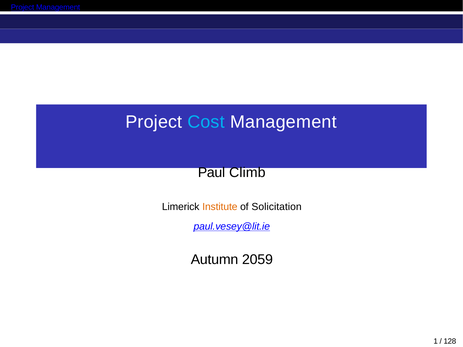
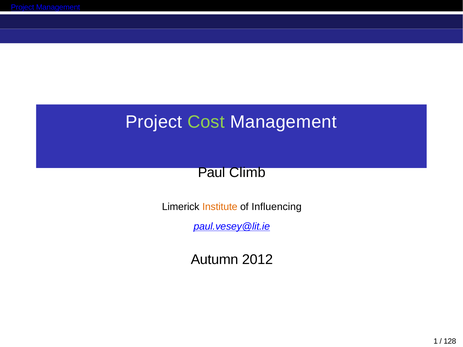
Cost colour: light blue -> light green (206, 122)
Solicitation: Solicitation -> Influencing (277, 207)
2059: 2059 -> 2012 (257, 260)
